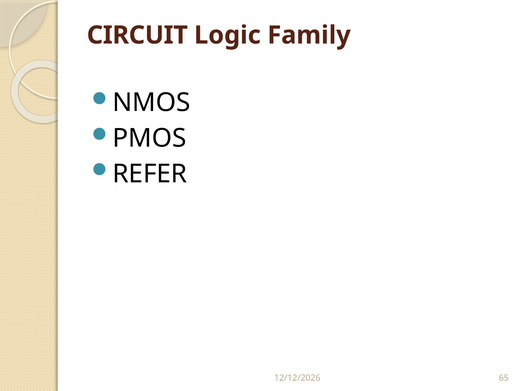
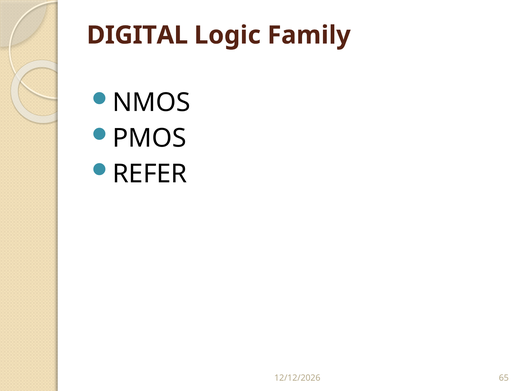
CIRCUIT: CIRCUIT -> DIGITAL (137, 35)
